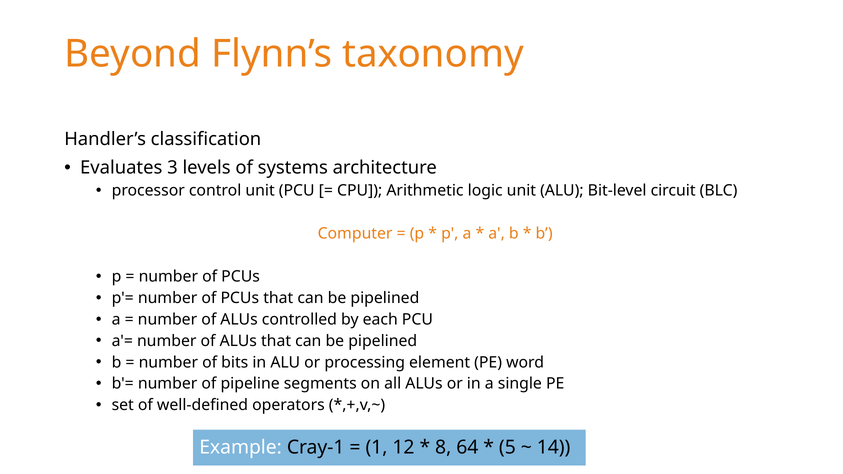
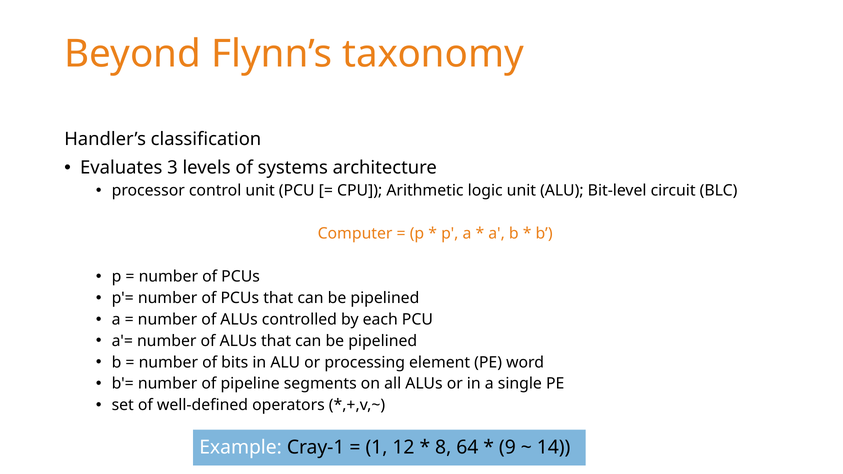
5: 5 -> 9 (507, 448)
